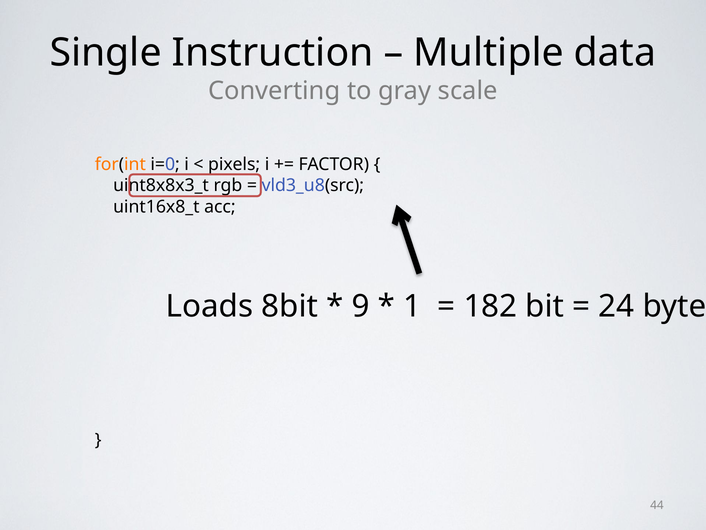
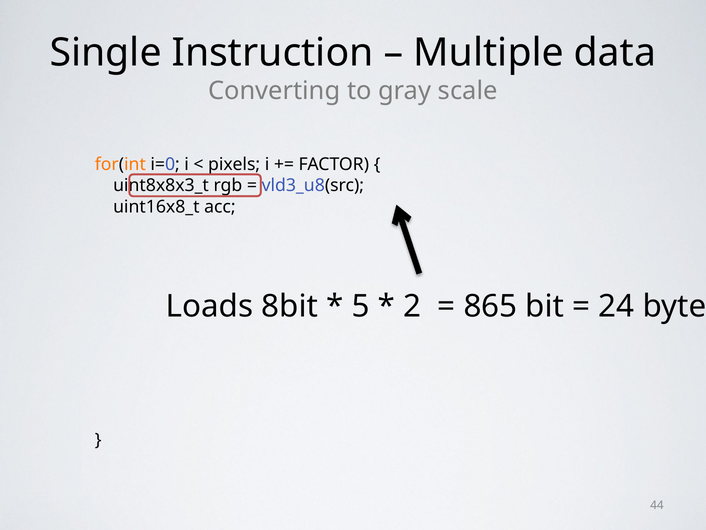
9: 9 -> 5 (361, 306)
1: 1 -> 2 (412, 306)
182: 182 -> 865 (490, 306)
